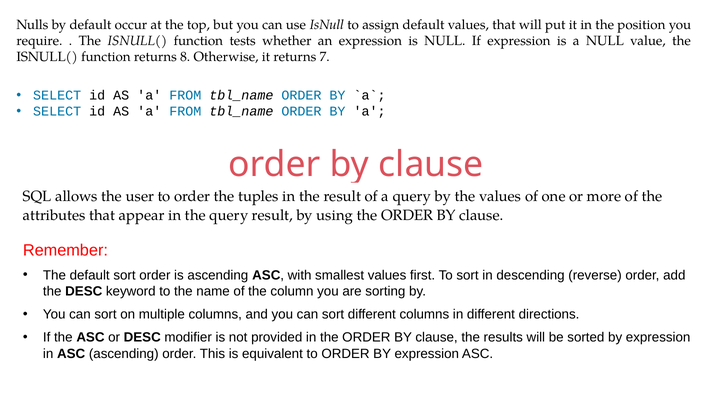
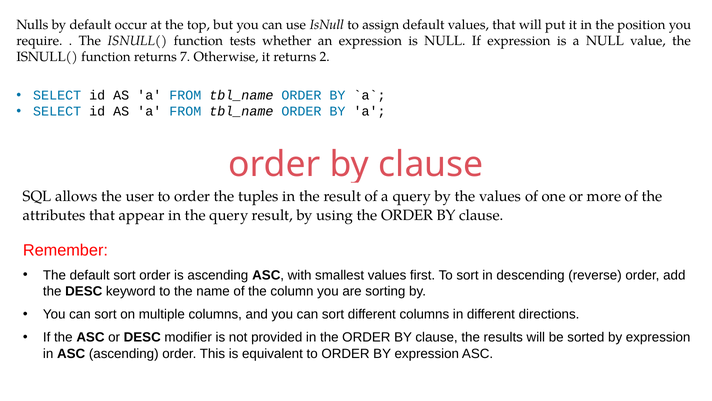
8: 8 -> 7 (185, 57)
7: 7 -> 2 (325, 57)
